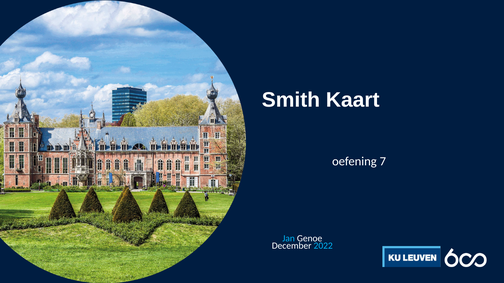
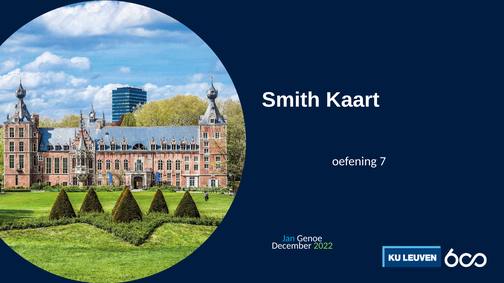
2022 colour: light blue -> light green (323, 246)
